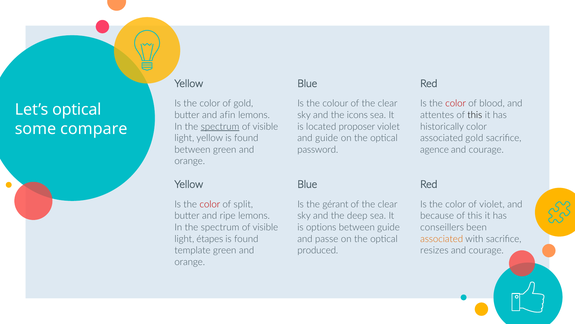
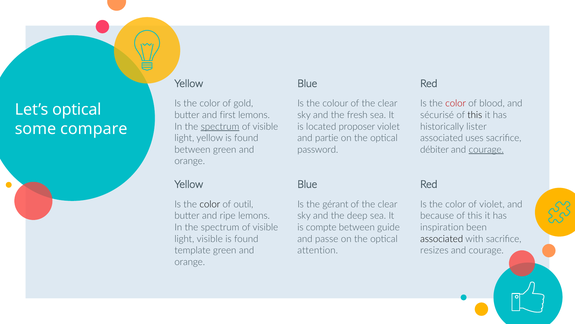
afin: afin -> first (228, 115)
icons: icons -> fresh (357, 115)
attentes: attentes -> sécurisé (437, 115)
historically color: color -> lister (476, 126)
and guide: guide -> partie (327, 138)
associated gold: gold -> uses (474, 138)
agence: agence -> débiter (434, 149)
courage underline: none -> present (486, 149)
color colour: red -> black (210, 204)
split: split -> outil (243, 204)
options: options -> compte (321, 227)
conseillers: conseillers -> inspiration (442, 227)
light étapes: étapes -> visible (210, 238)
associated colour: orange -> black (442, 238)
produced: produced -> attention (318, 250)
